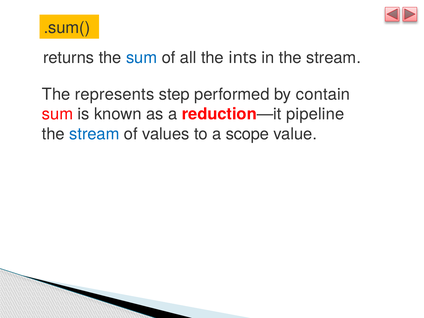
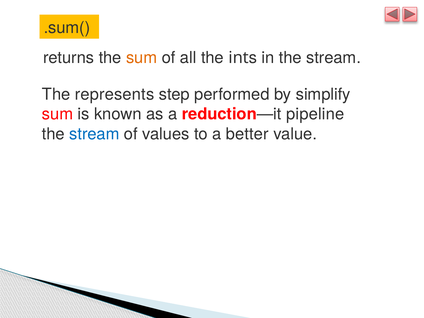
sum colour: blue -> orange (142, 58)
contain: contain -> simplify (323, 94)
scope: scope -> better (247, 134)
